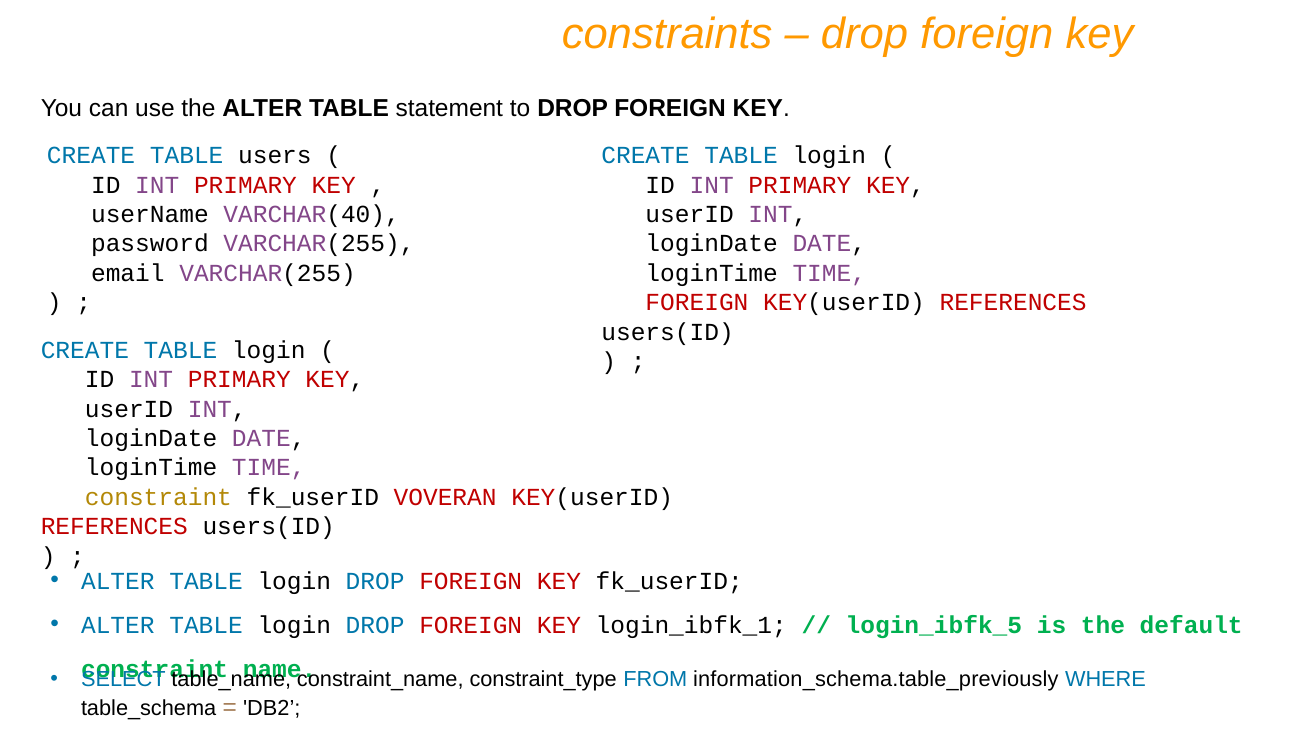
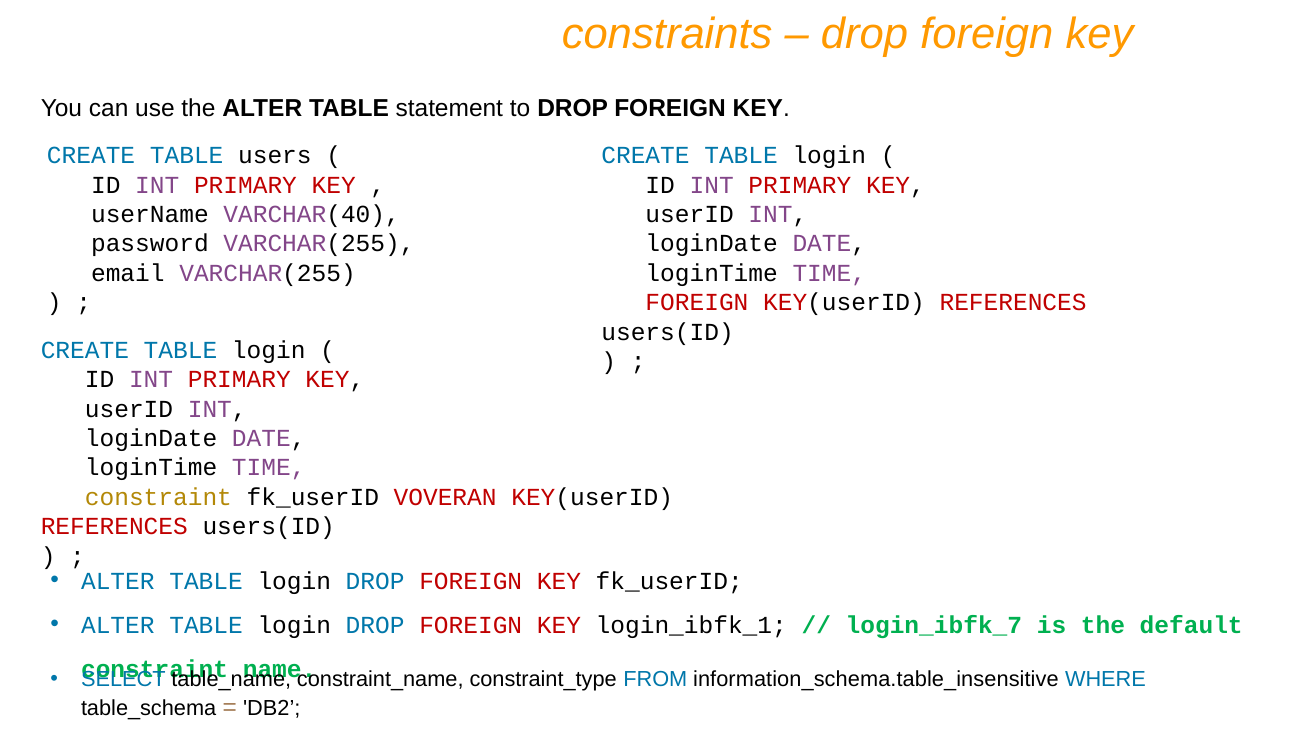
login_ibfk_5: login_ibfk_5 -> login_ibfk_7 (934, 625)
information_schema.table_previously: information_schema.table_previously -> information_schema.table_insensitive (876, 679)
